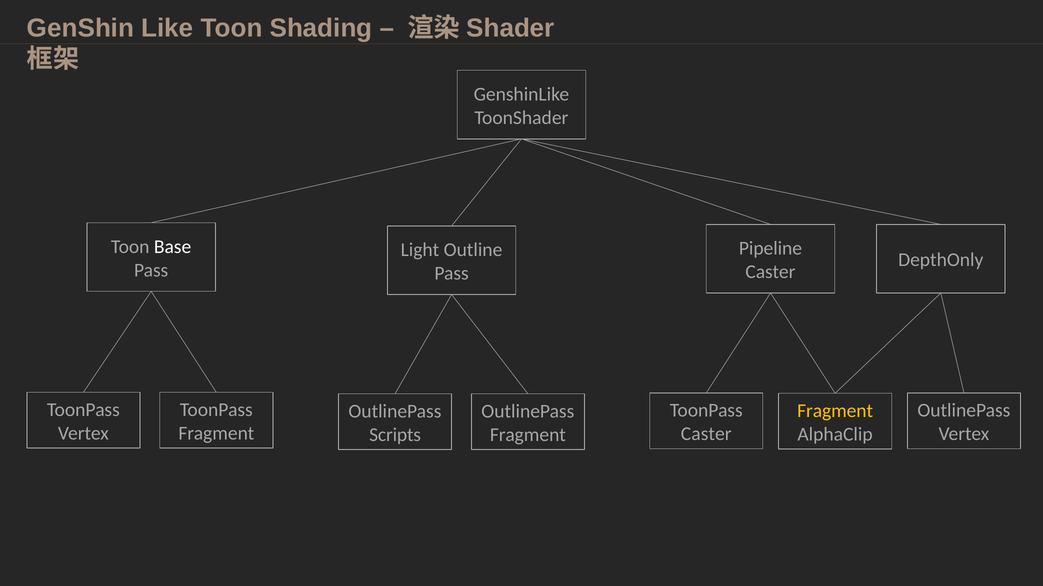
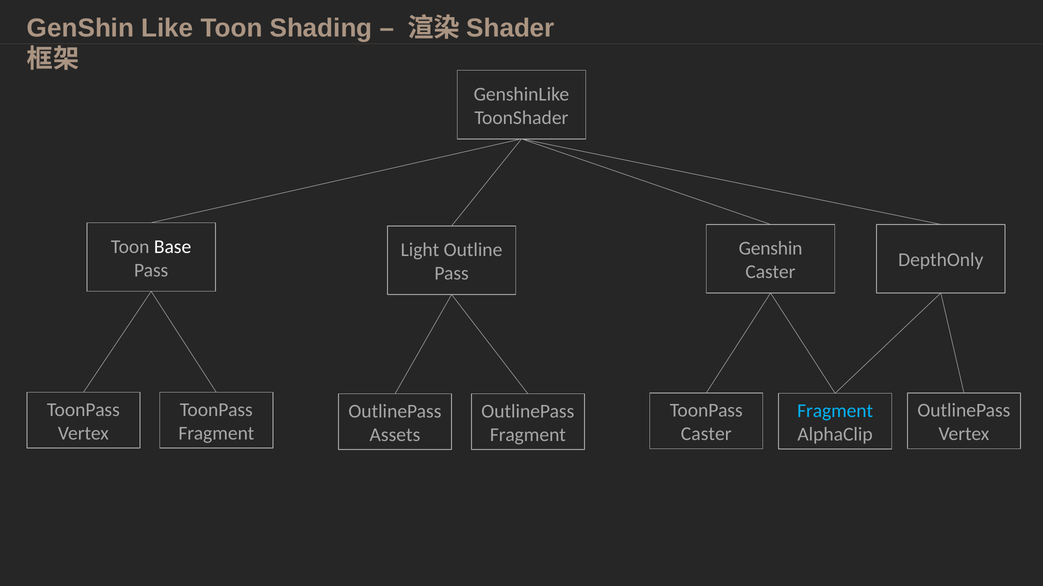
Pipeline: Pipeline -> Genshin (771, 249)
Fragment colour: yellow -> light blue (835, 411)
Scripts: Scripts -> Assets (395, 435)
